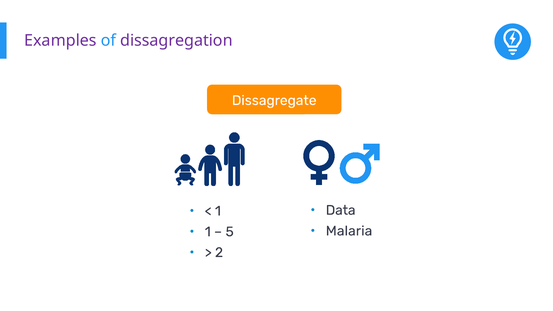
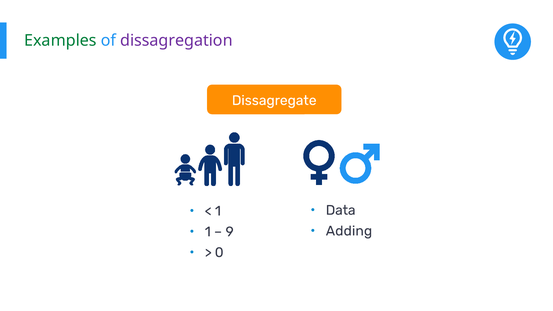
Examples colour: purple -> green (60, 41)
Malaria: Malaria -> Adding (349, 231)
5: 5 -> 9 (230, 232)
2: 2 -> 0 (219, 252)
